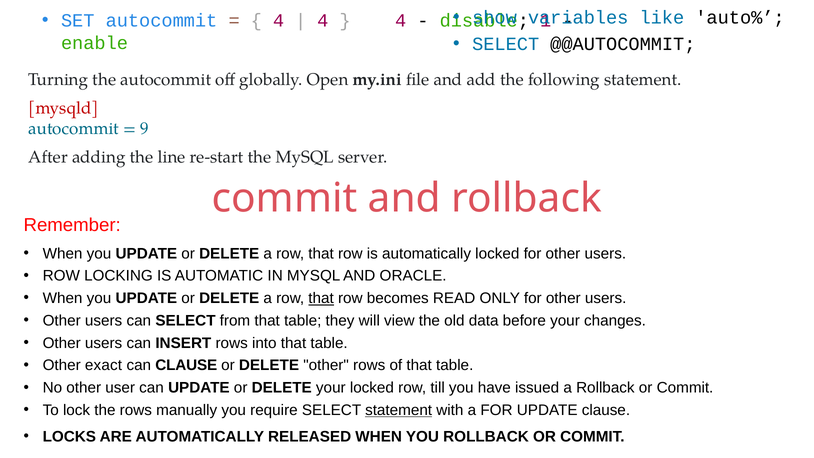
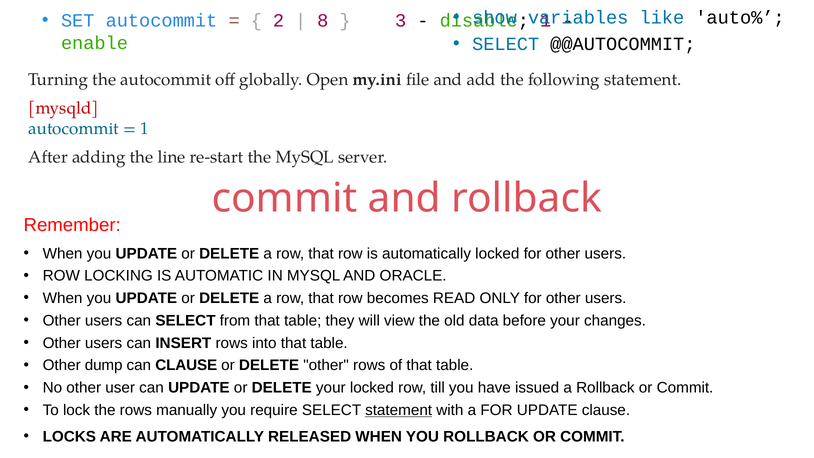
4: 4 -> 2 (278, 21)
4: 4 -> 8 (323, 21)
4: 4 -> 3 (401, 21)
9: 9 -> 1 (145, 129)
that underline: present -> none (321, 298)
exact: exact -> dump (104, 365)
